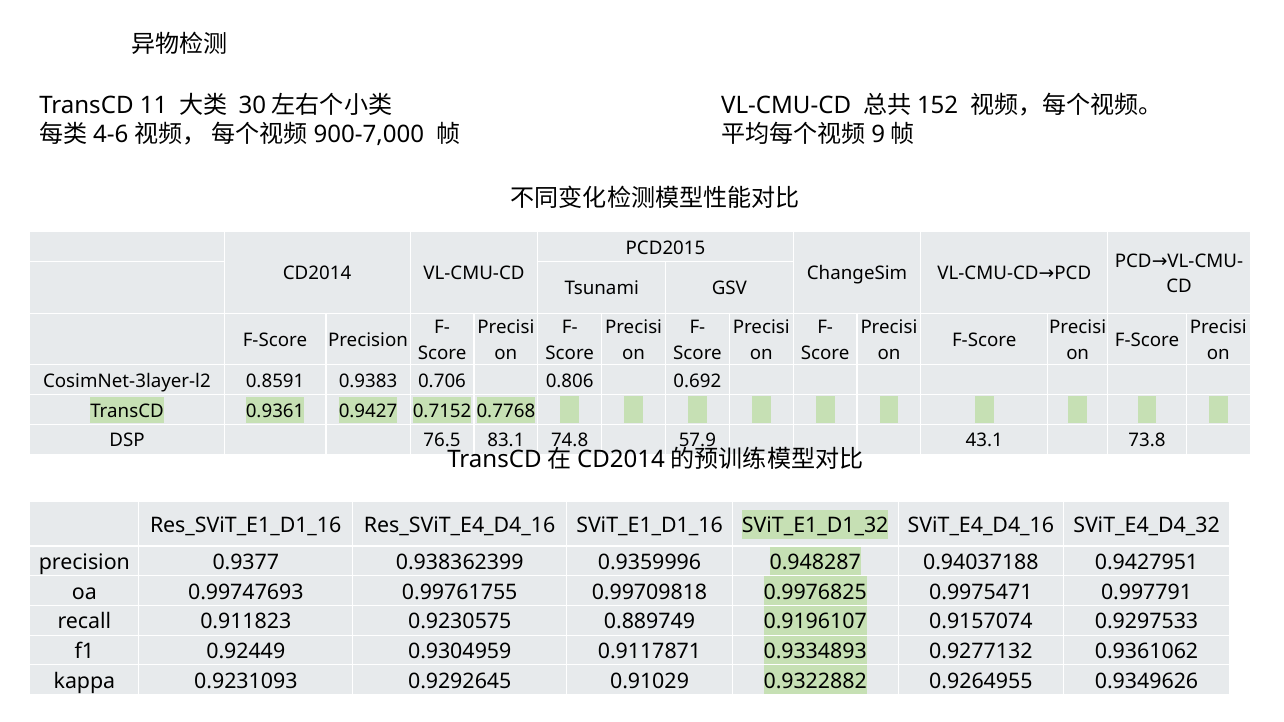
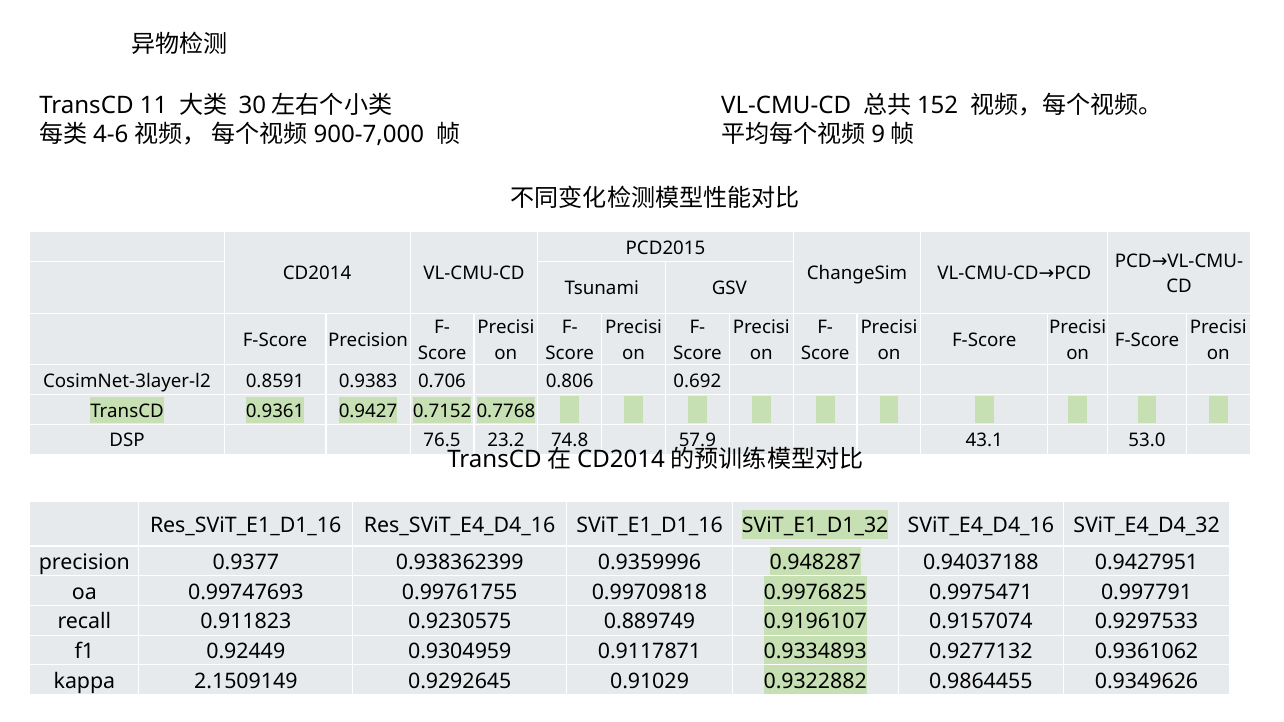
83.1: 83.1 -> 23.2 (506, 441)
73.8: 73.8 -> 53.0 (1147, 441)
0.9231093: 0.9231093 -> 2.1509149 (246, 681)
0.9264955: 0.9264955 -> 0.9864455 (981, 681)
